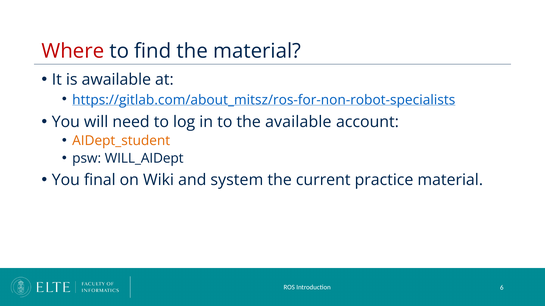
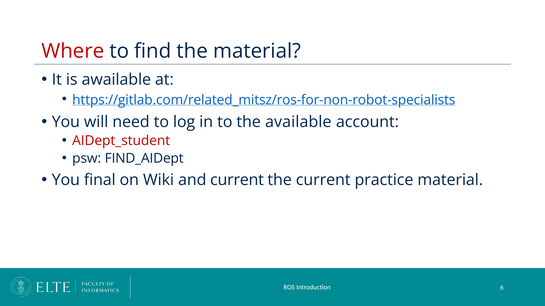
https://gitlab.com/about_mitsz/ros-for-non-robot-specialists: https://gitlab.com/about_mitsz/ros-for-non-robot-specialists -> https://gitlab.com/related_mitsz/ros-for-non-robot-specialists (264, 100)
AIDept_student colour: orange -> red (121, 141)
WILL_AIDept: WILL_AIDept -> FIND_AIDept (144, 159)
and system: system -> current (237, 180)
